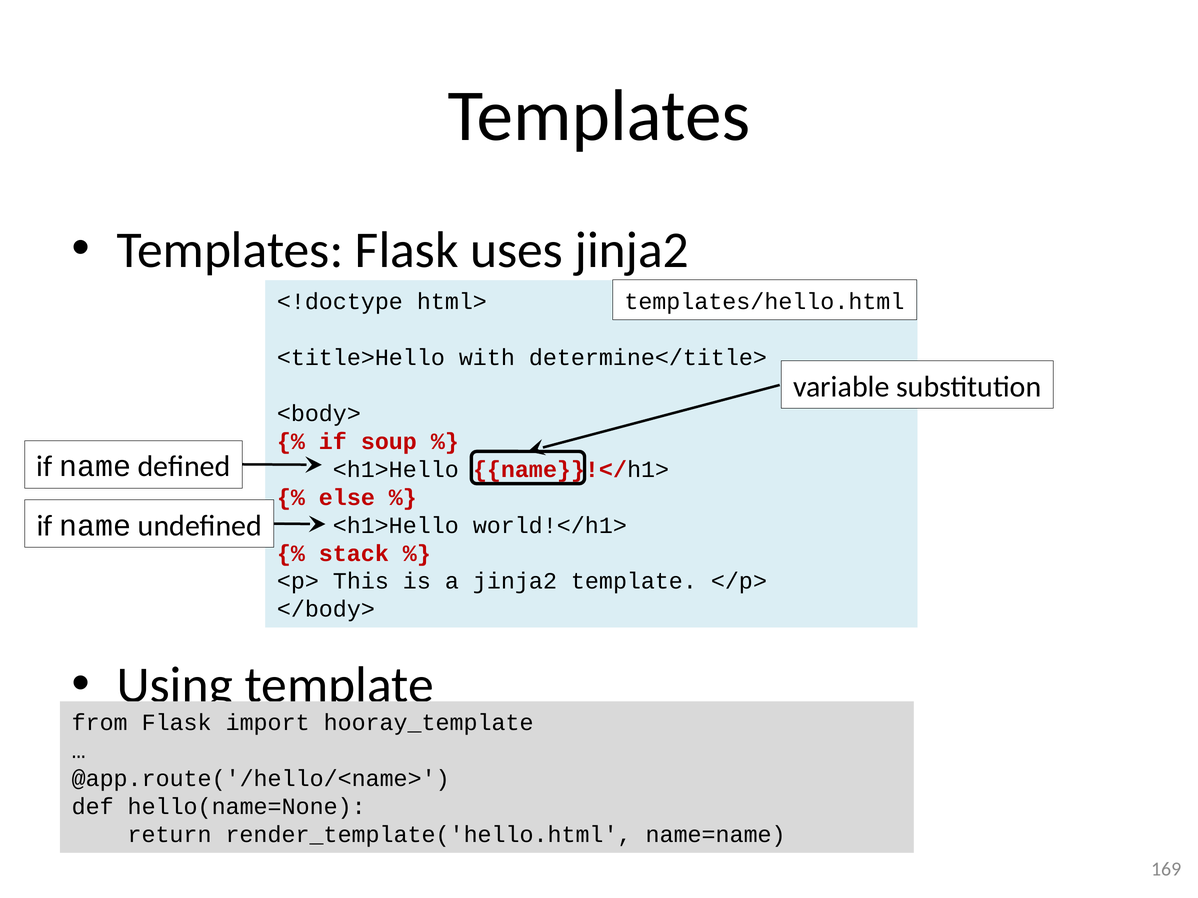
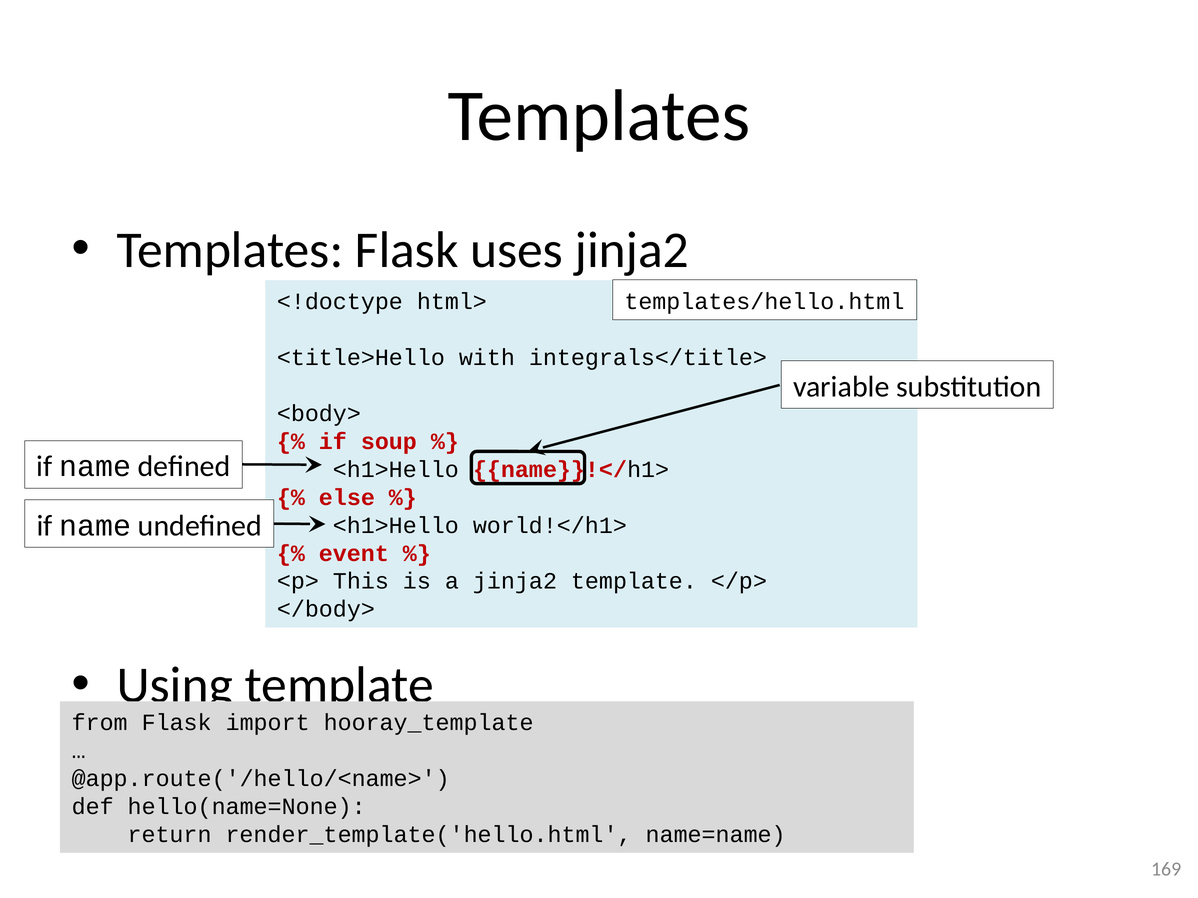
determine</title>: determine</title> -> integrals</title> (648, 358)
stack: stack -> event (354, 554)
